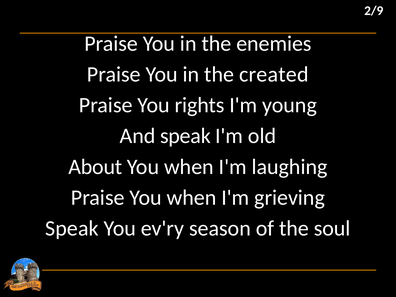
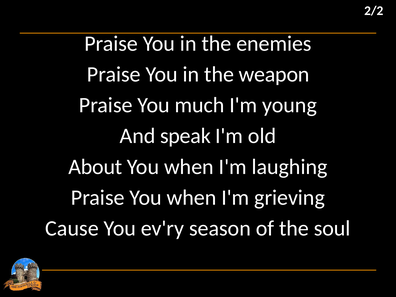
2/9: 2/9 -> 2/2 (374, 11)
created: created -> weapon (274, 74)
rights: rights -> much (200, 105)
Speak: Speak -> Cause (72, 228)
